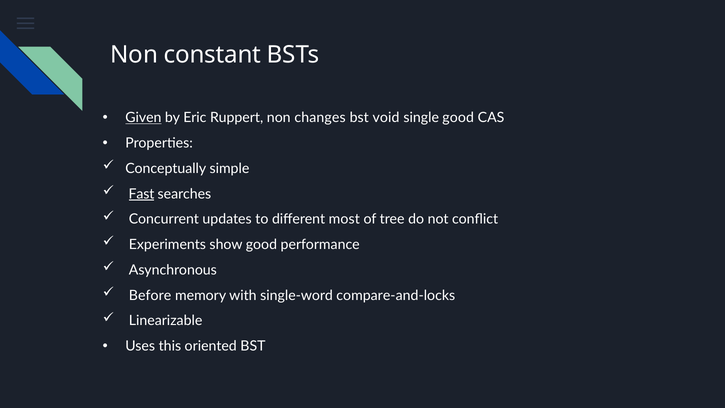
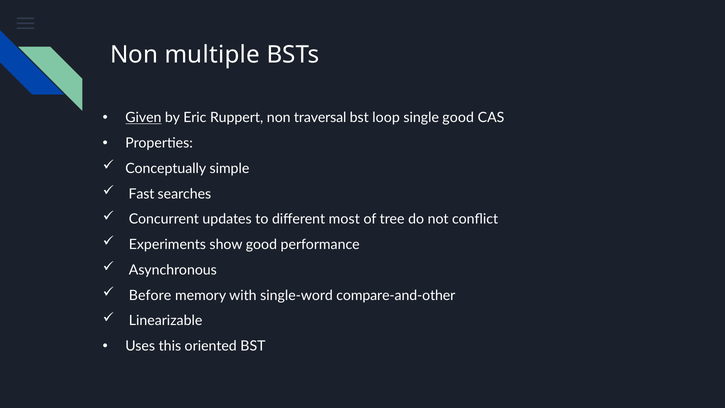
constant: constant -> multiple (212, 55)
changes: changes -> traversal (320, 118)
void: void -> loop (386, 118)
Fast underline: present -> none (141, 194)
compare-and-locks: compare-and-locks -> compare-and-other (396, 295)
